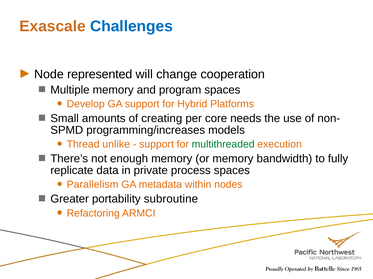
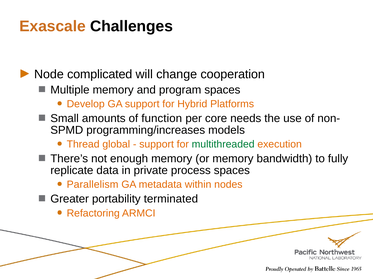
Challenges colour: blue -> black (132, 26)
represented: represented -> complicated (100, 74)
creating: creating -> function (162, 119)
unlike: unlike -> global (116, 145)
subroutine: subroutine -> terminated (171, 199)
